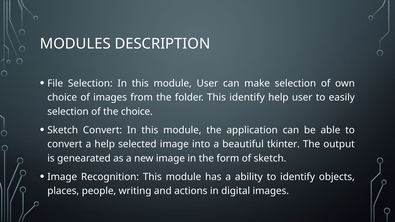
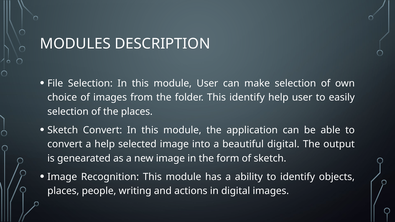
the choice: choice -> places (137, 112)
beautiful tkinter: tkinter -> digital (283, 144)
